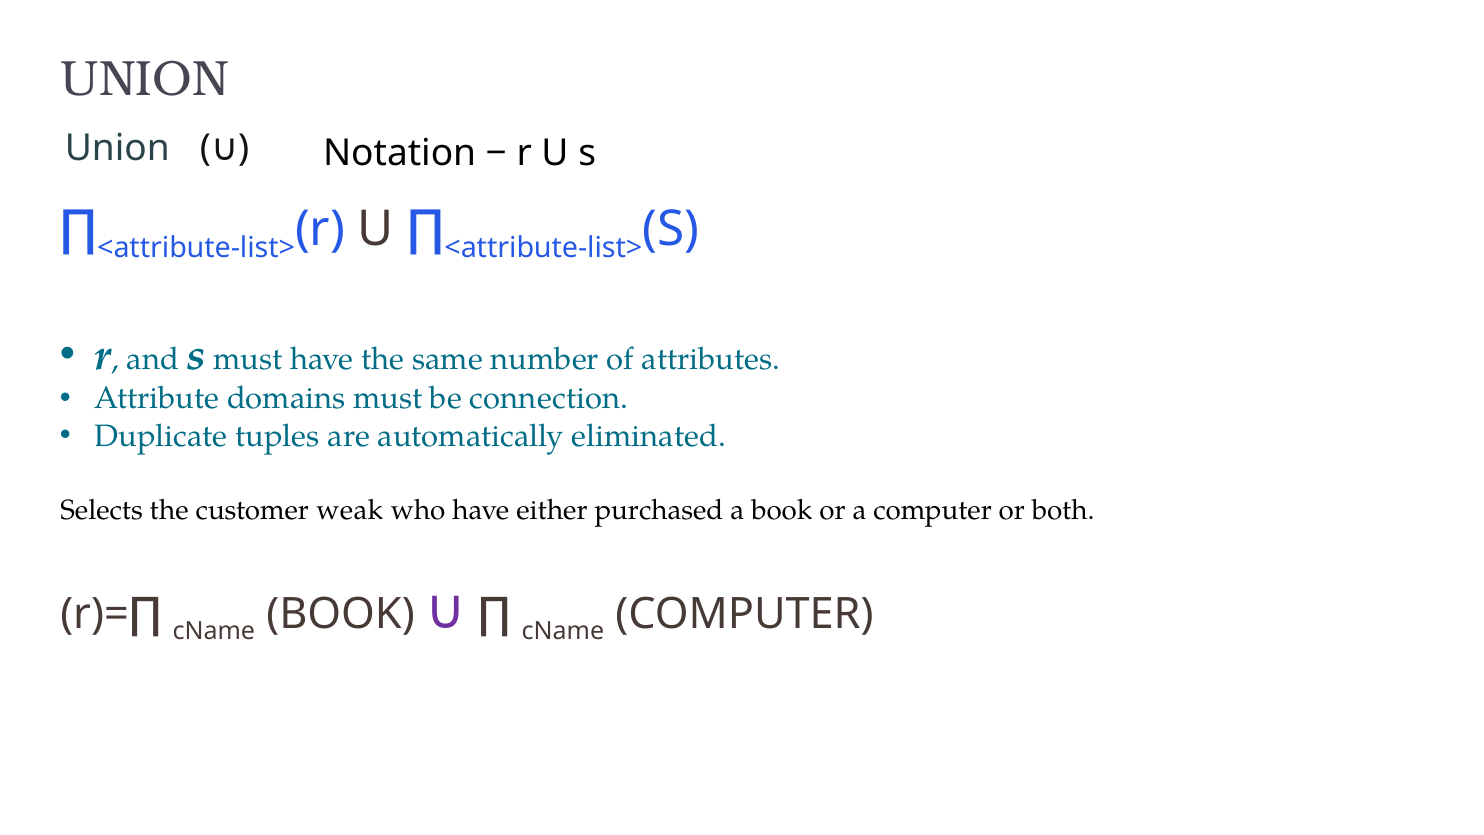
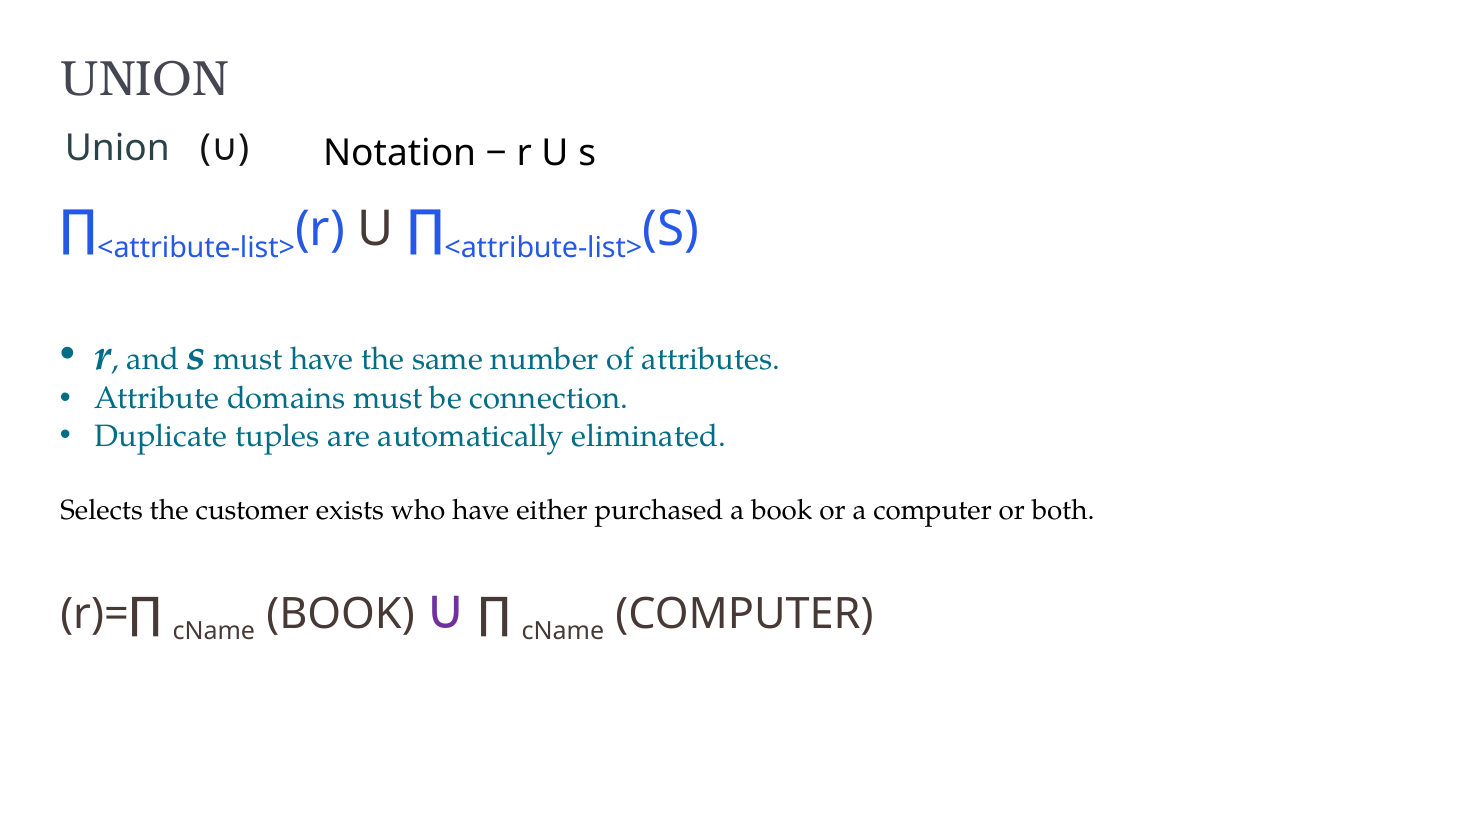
weak: weak -> exists (350, 510)
